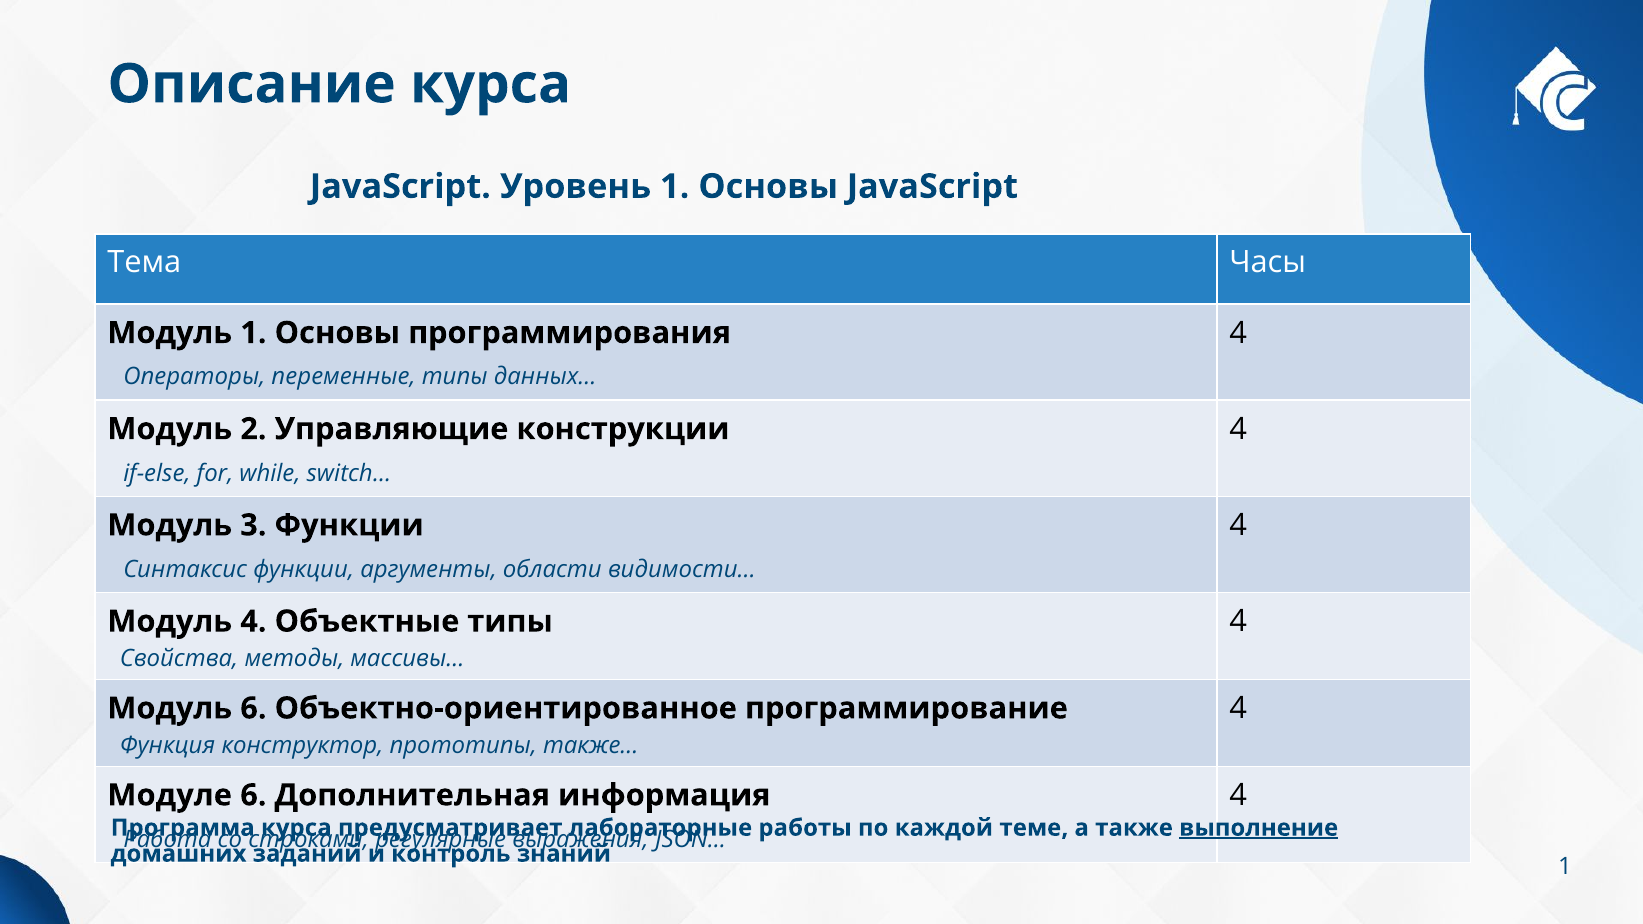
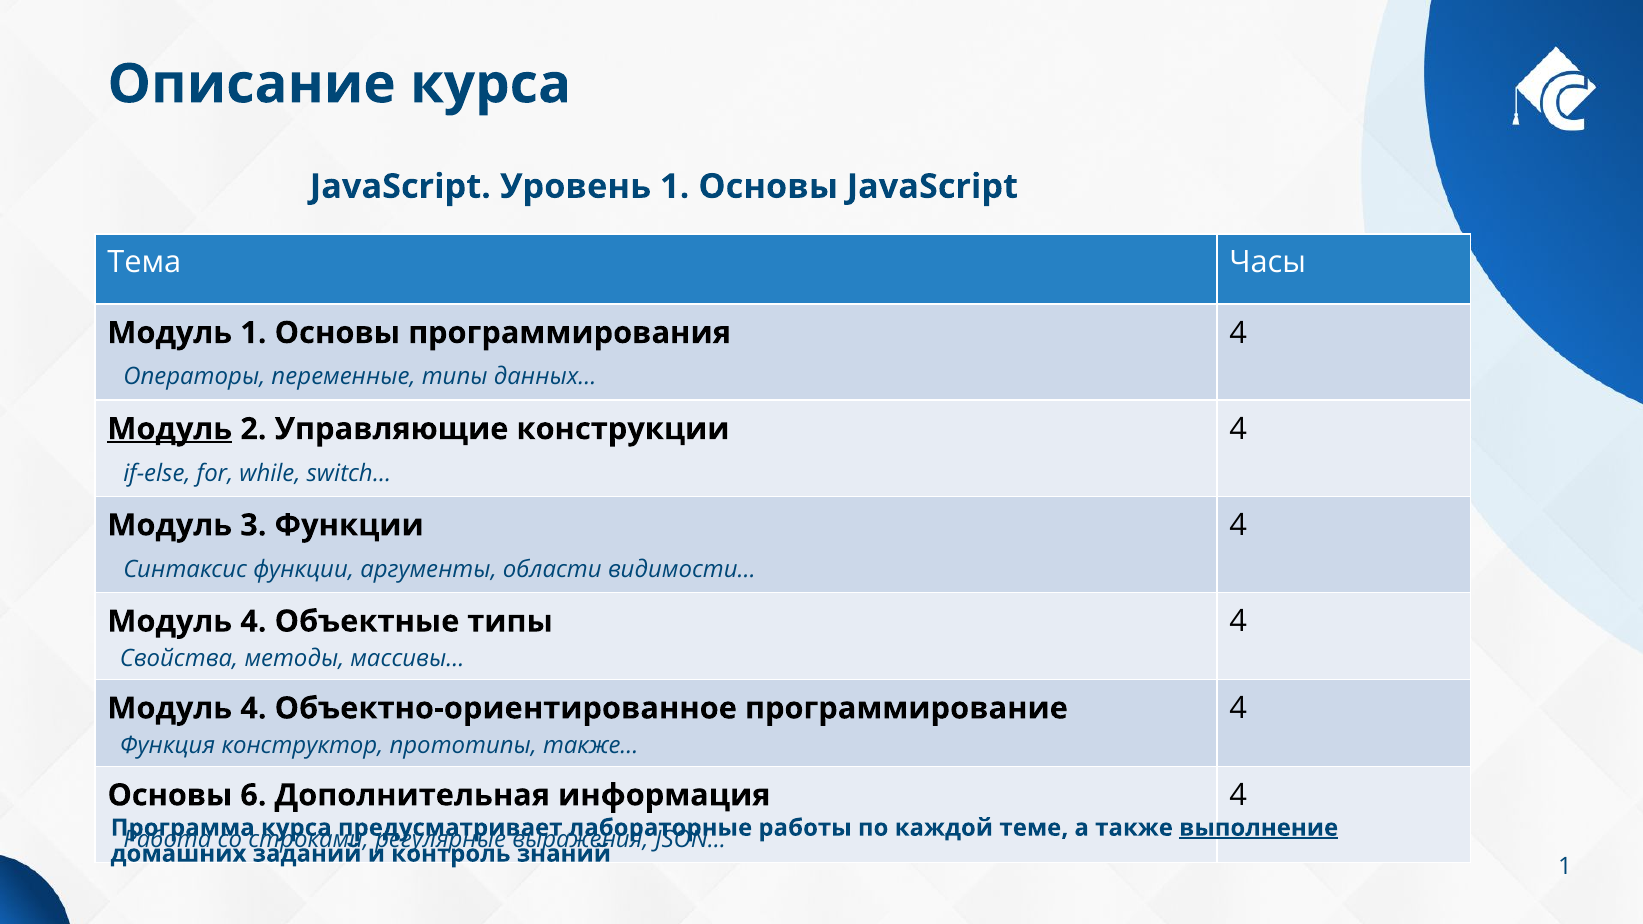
Модуль underline: none -> present (170, 429)
6: 6 -> 4 (253, 708)
Модуле: Модуле -> Основы (170, 795)
